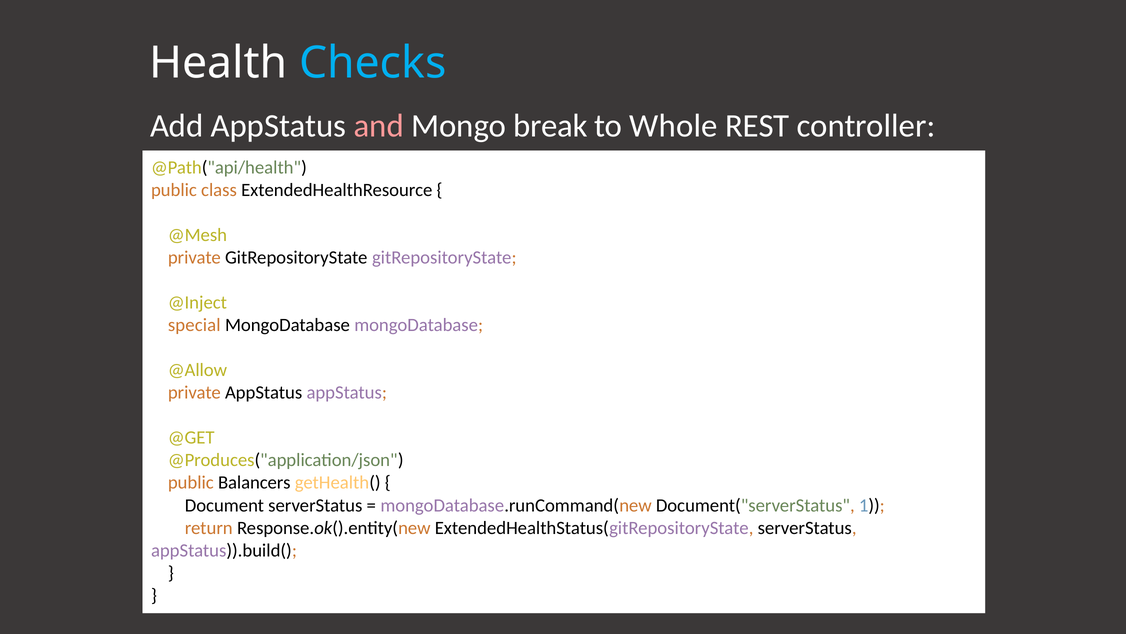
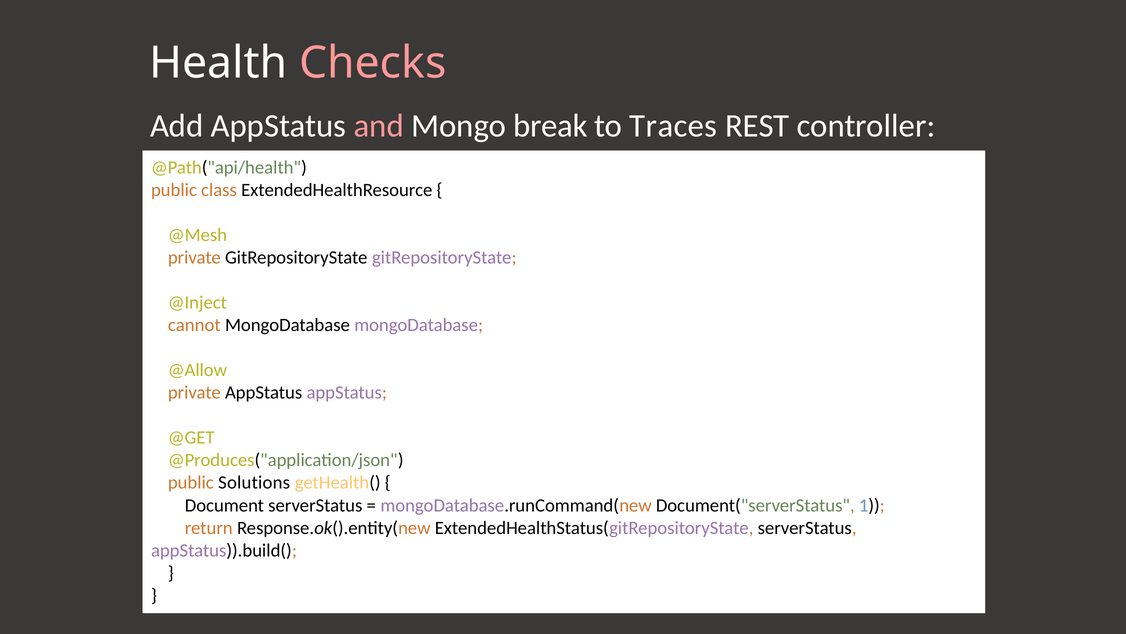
Checks colour: light blue -> pink (373, 63)
Whole: Whole -> Traces (673, 126)
special: special -> cannot (194, 325)
Balancers: Balancers -> Solutions (254, 482)
